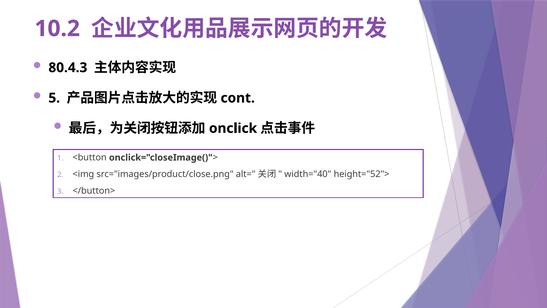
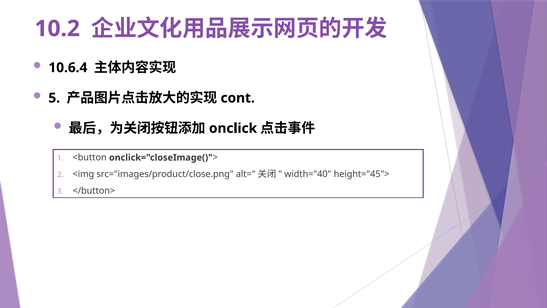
80.4.3: 80.4.3 -> 10.6.4 (68, 68)
height="52">: height="52"> -> height="45"> (362, 174)
